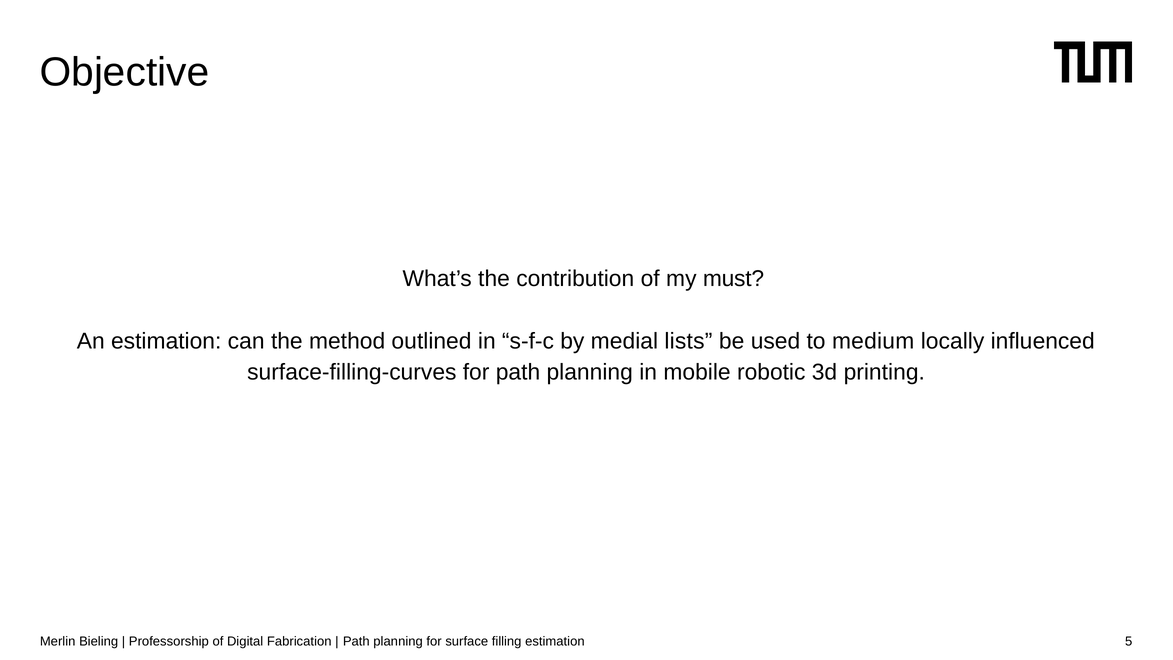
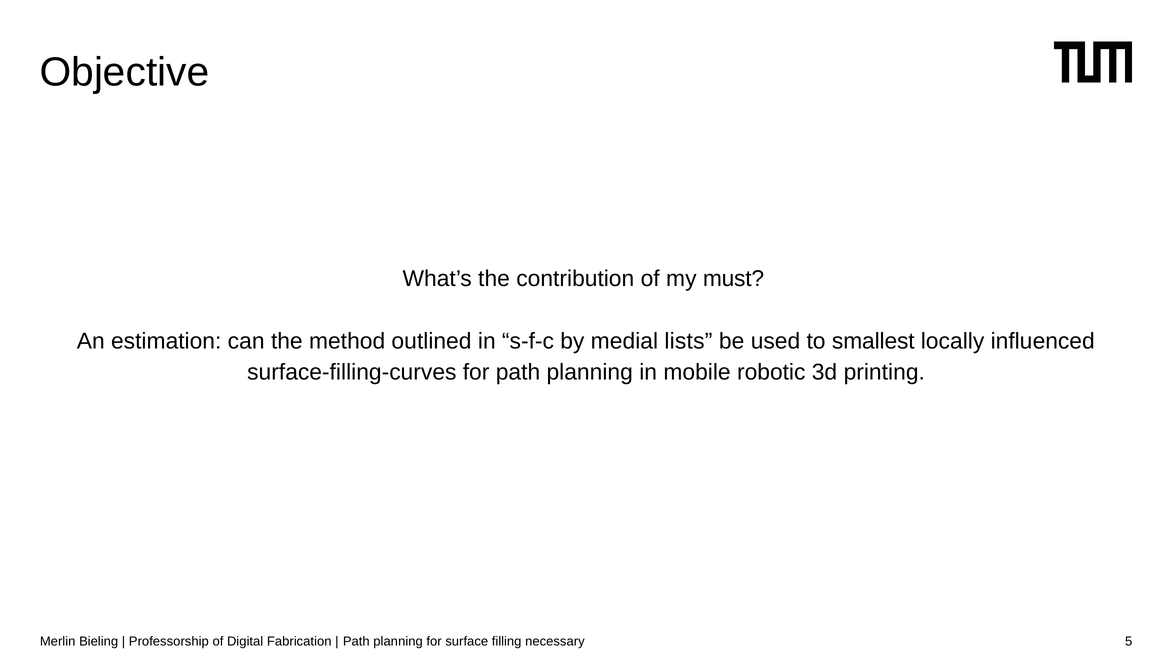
medium: medium -> smallest (873, 341)
filling estimation: estimation -> necessary (555, 641)
